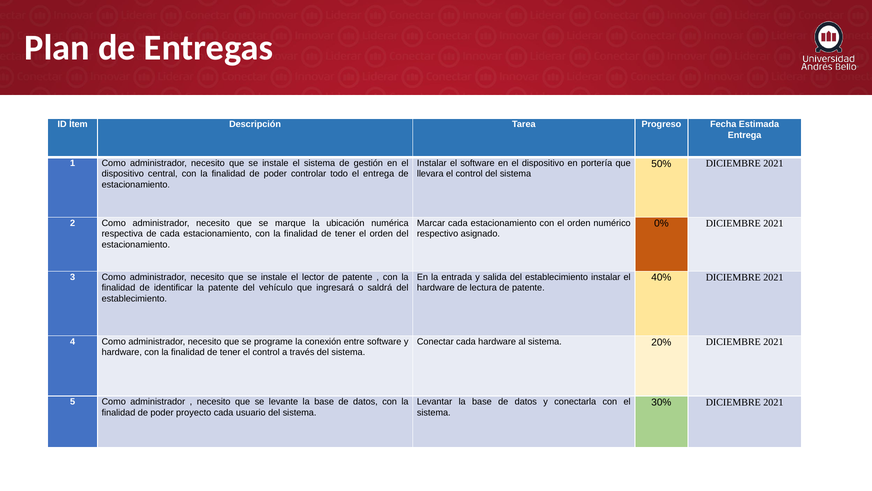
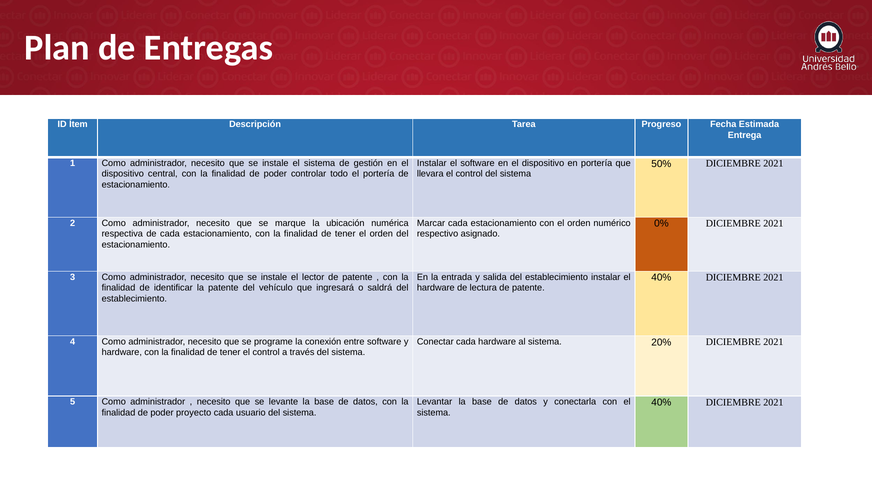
el entrega: entrega -> portería (379, 174)
30%: 30% -> 40% (661, 402)
